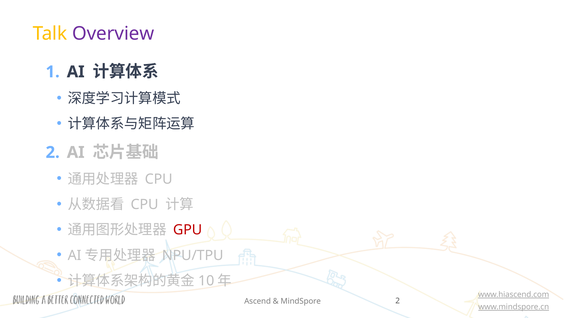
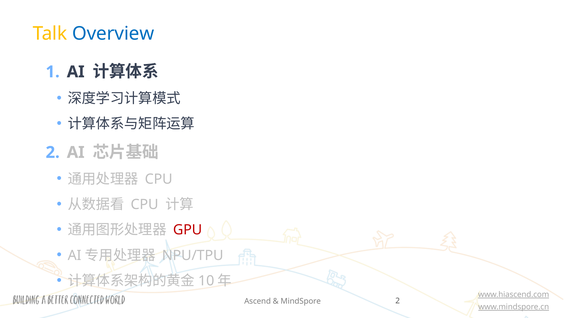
Overview colour: purple -> blue (113, 33)
